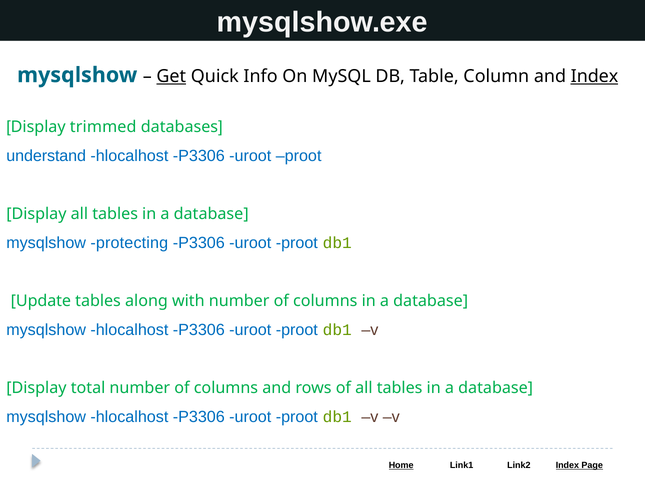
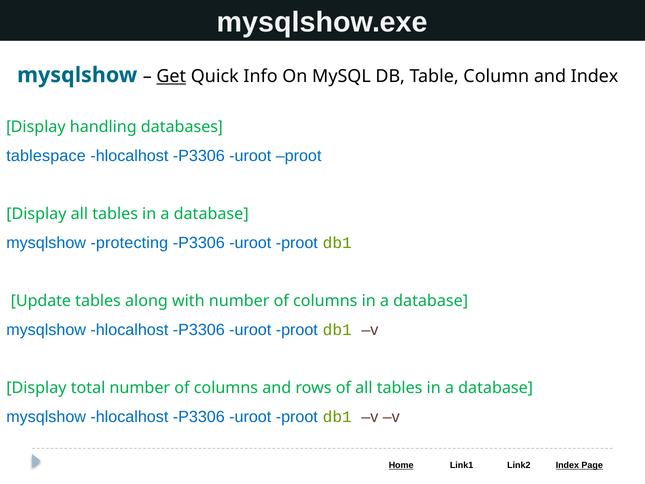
Index underline: present -> none (594, 76)
trimmed: trimmed -> handling (103, 127)
understand: understand -> tablespace (46, 156)
